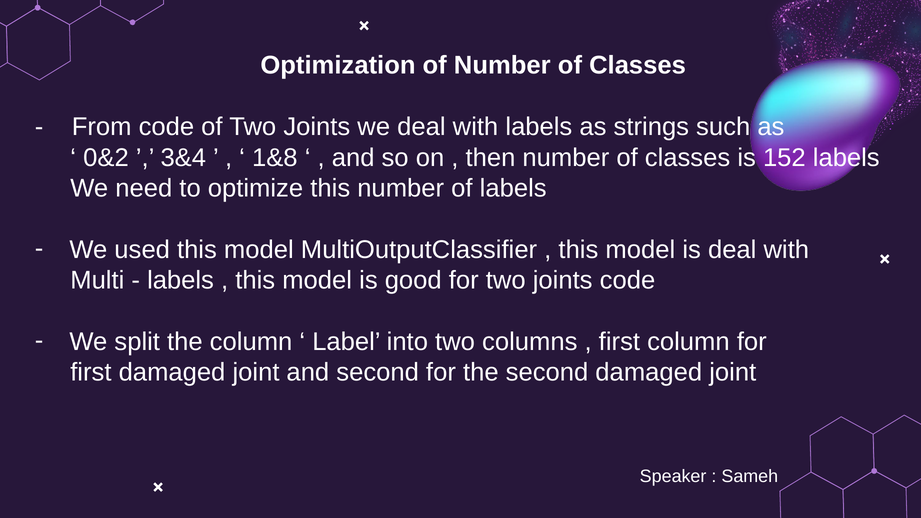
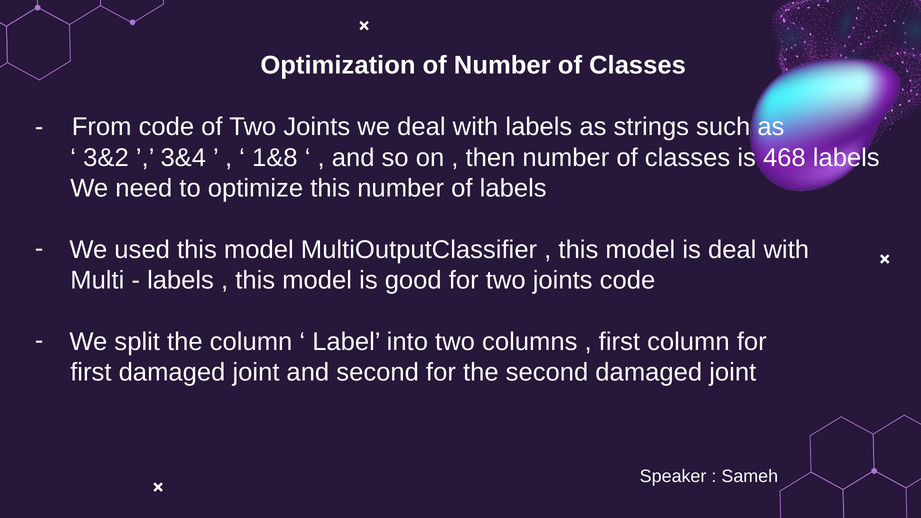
0&2: 0&2 -> 3&2 (106, 158)
152: 152 -> 468 (784, 158)
